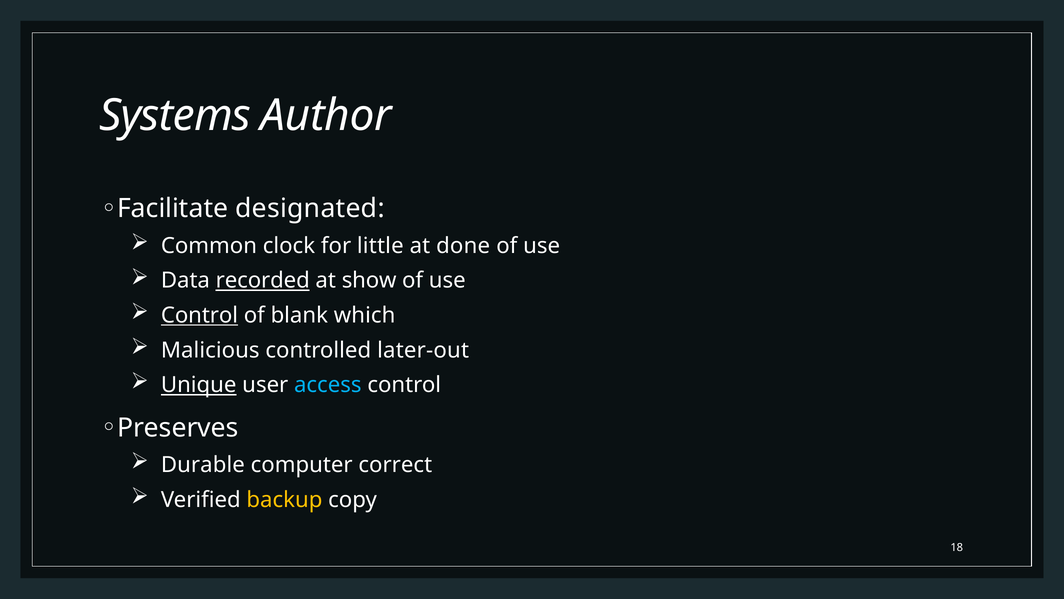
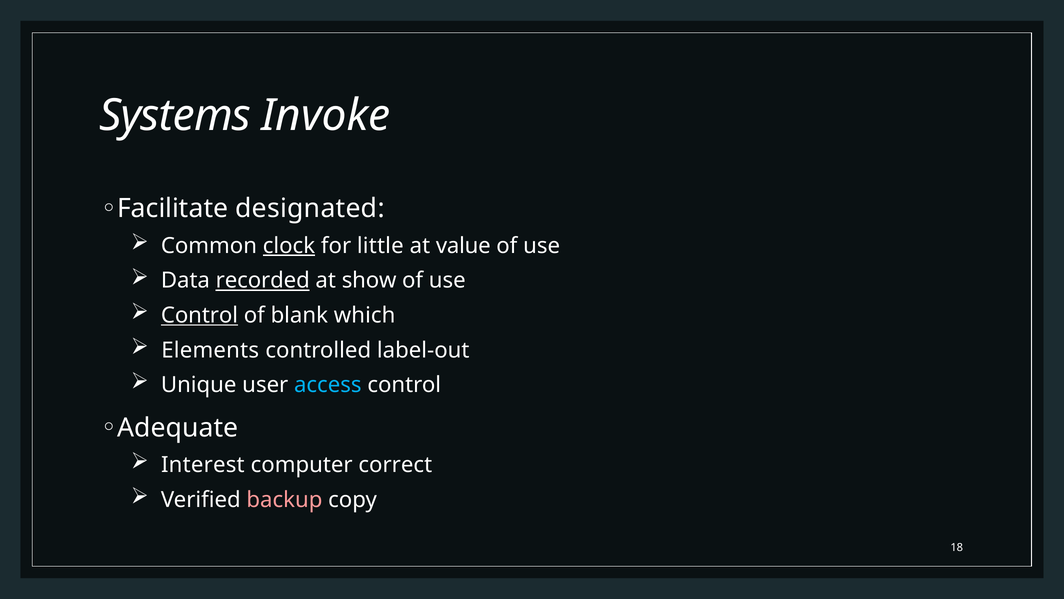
Author: Author -> Invoke (326, 116)
clock underline: none -> present (289, 246)
done: done -> value (463, 246)
Malicious: Malicious -> Elements (210, 350)
later-out: later-out -> label-out (423, 350)
Unique underline: present -> none (199, 385)
Preserves: Preserves -> Adequate (178, 428)
Durable: Durable -> Interest (203, 465)
backup colour: yellow -> pink (284, 499)
